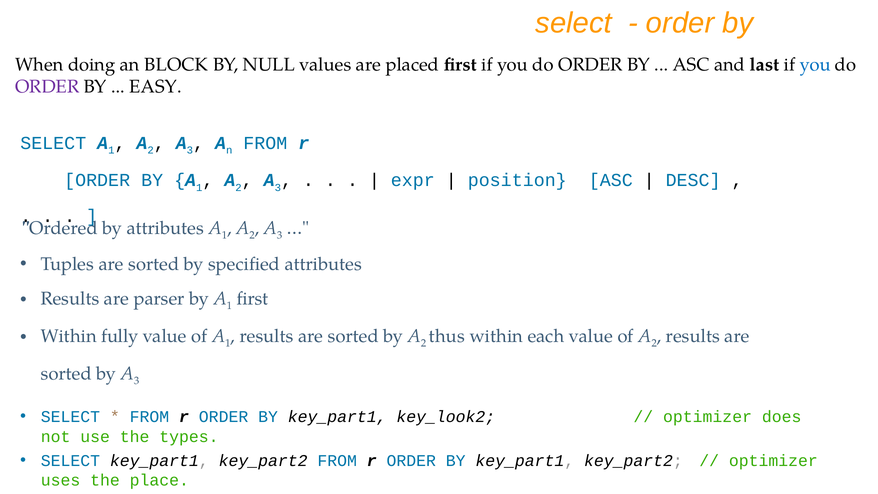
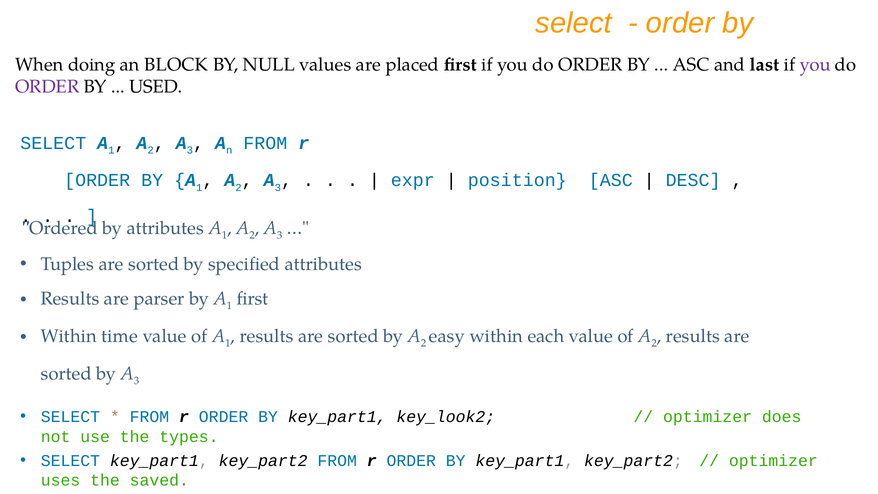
you colour: blue -> purple (815, 65)
EASY: EASY -> USED (156, 86)
fully: fully -> time (120, 336)
thus: thus -> easy (447, 336)
place: place -> saved (159, 480)
